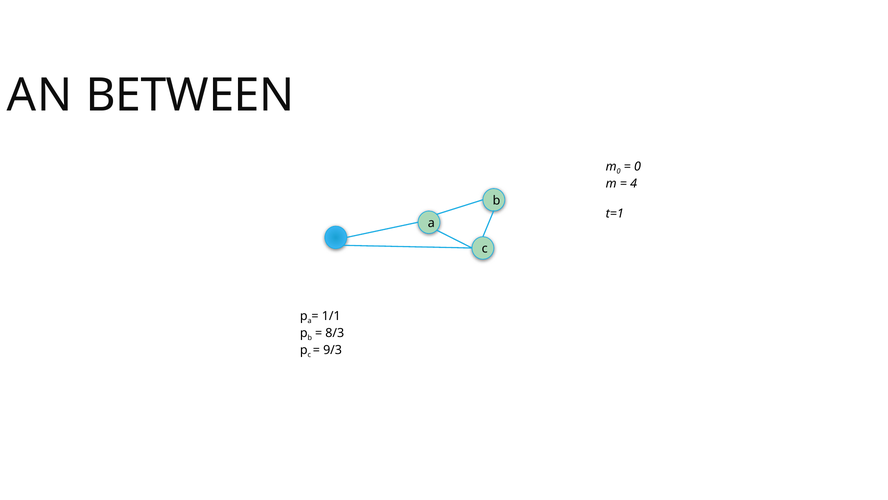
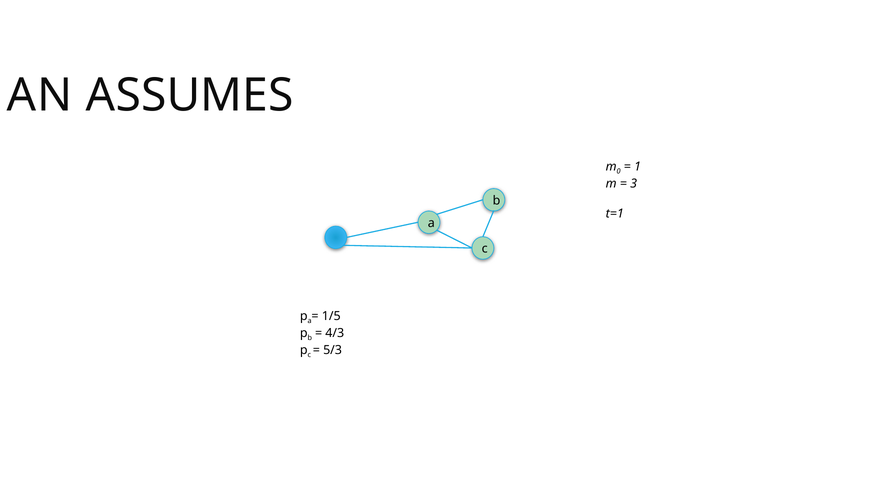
BETWEEN: BETWEEN -> ASSUMES (190, 95)
0: 0 -> 1 (637, 167)
4: 4 -> 3 (634, 184)
1/1: 1/1 -> 1/5 (331, 316)
8/3: 8/3 -> 4/3 (335, 333)
9/3: 9/3 -> 5/3 (333, 350)
